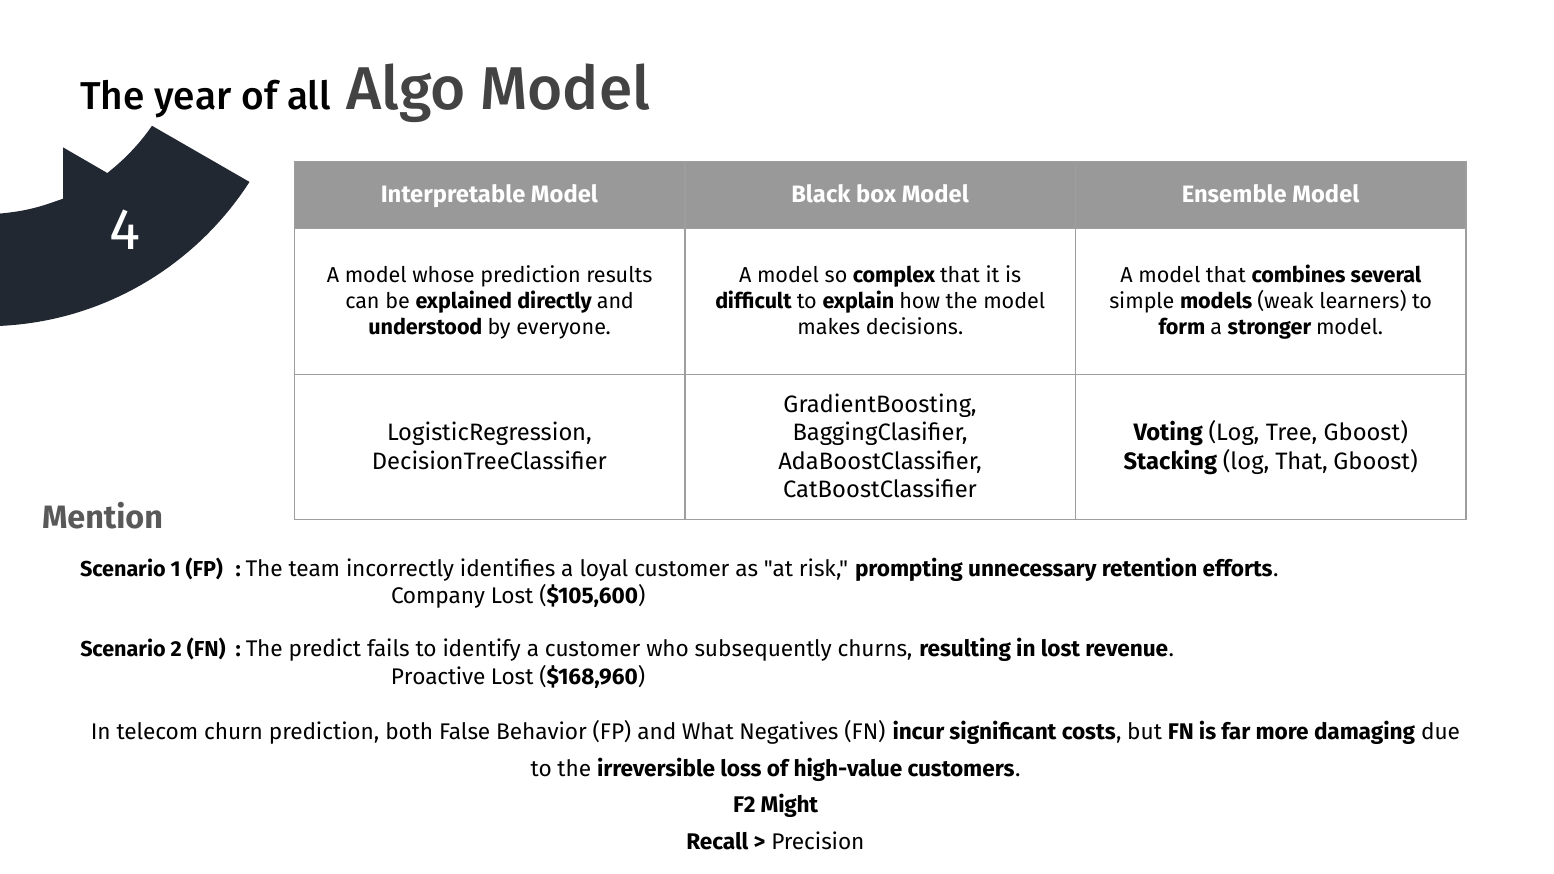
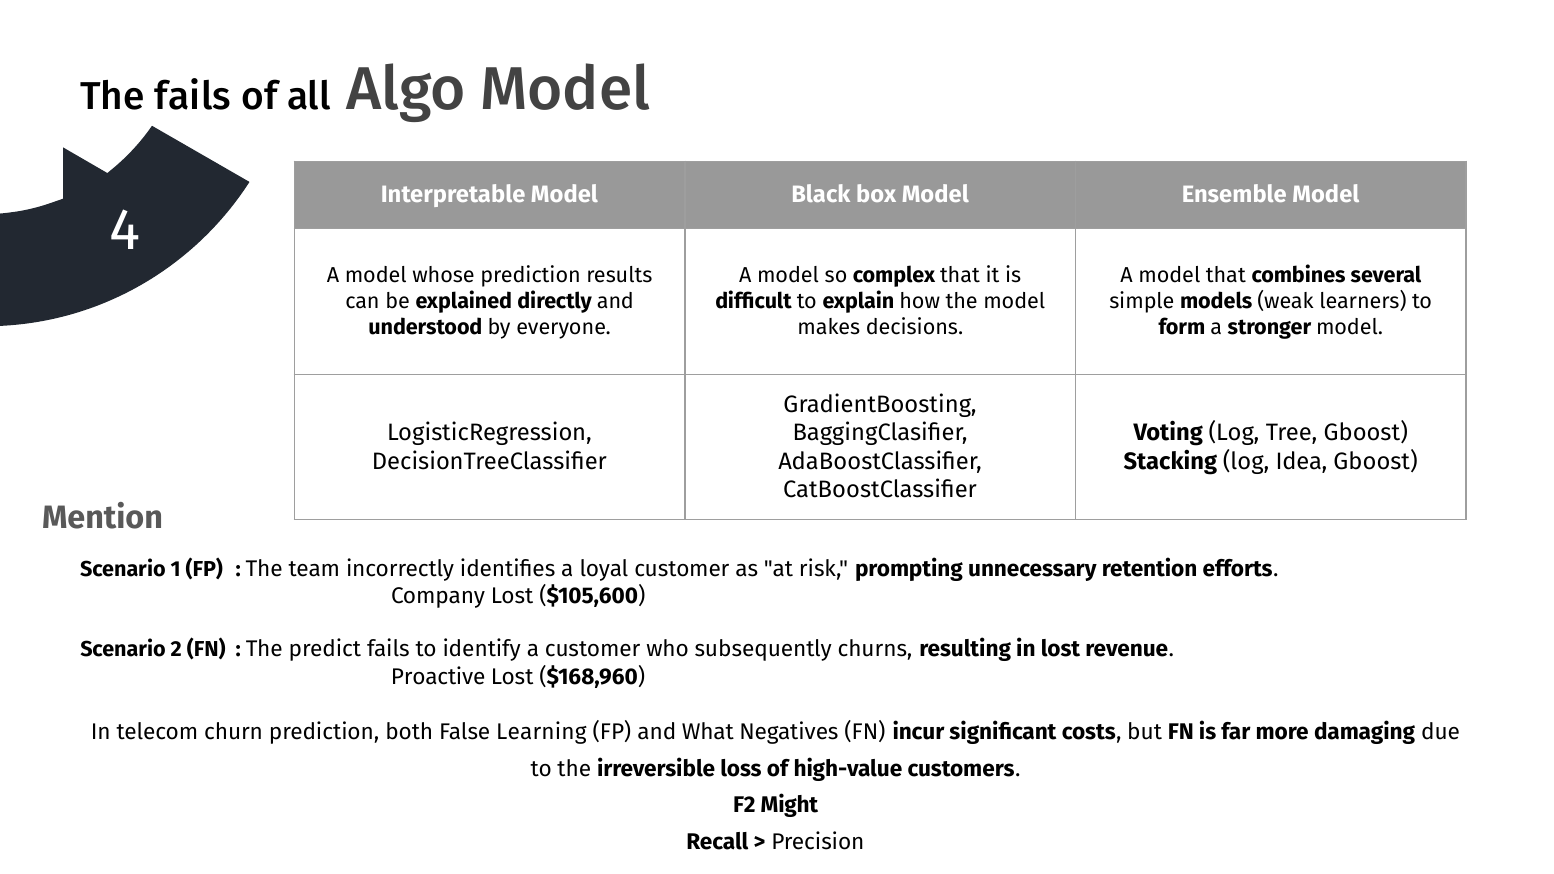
The year: year -> fails (193, 96)
log That: That -> Idea (1302, 461)
Behavior: Behavior -> Learning (541, 732)
